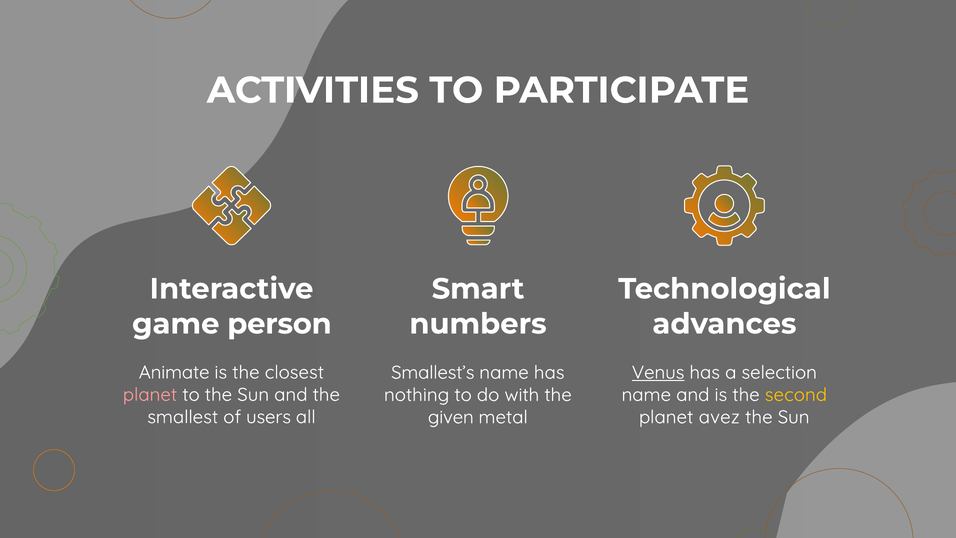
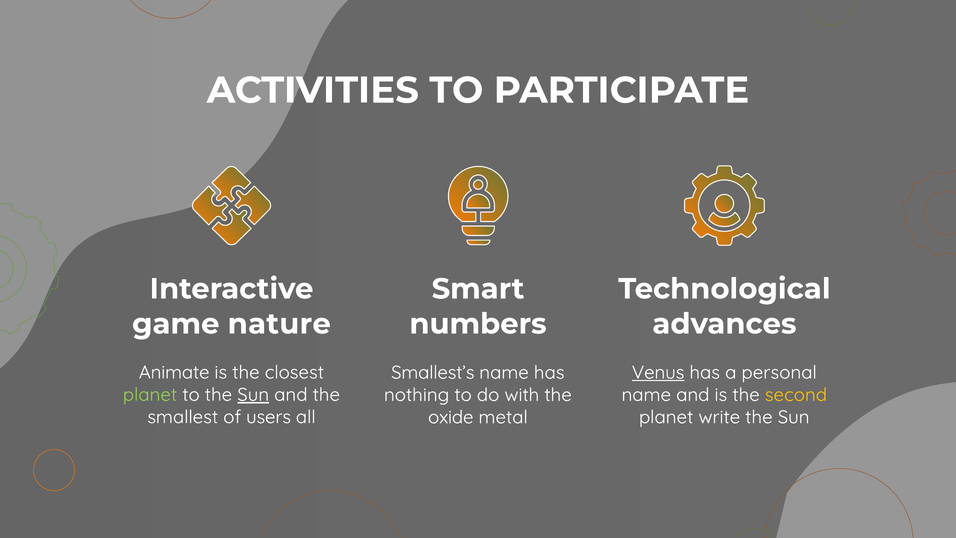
person: person -> nature (279, 324)
selection: selection -> personal (779, 372)
planet colour: pink -> light green (150, 395)
Sun underline: none -> present (253, 395)
given: given -> oxide (451, 417)
avez: avez -> write (719, 417)
